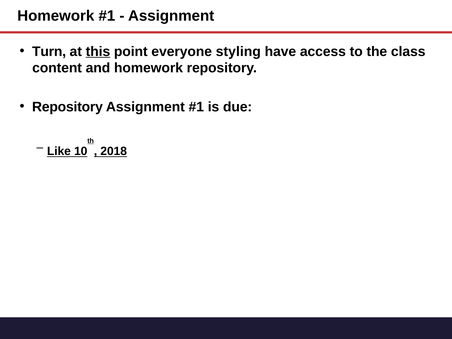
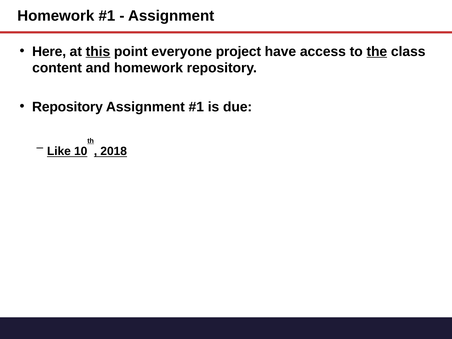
Turn: Turn -> Here (49, 51)
styling: styling -> project (238, 51)
the underline: none -> present (377, 51)
